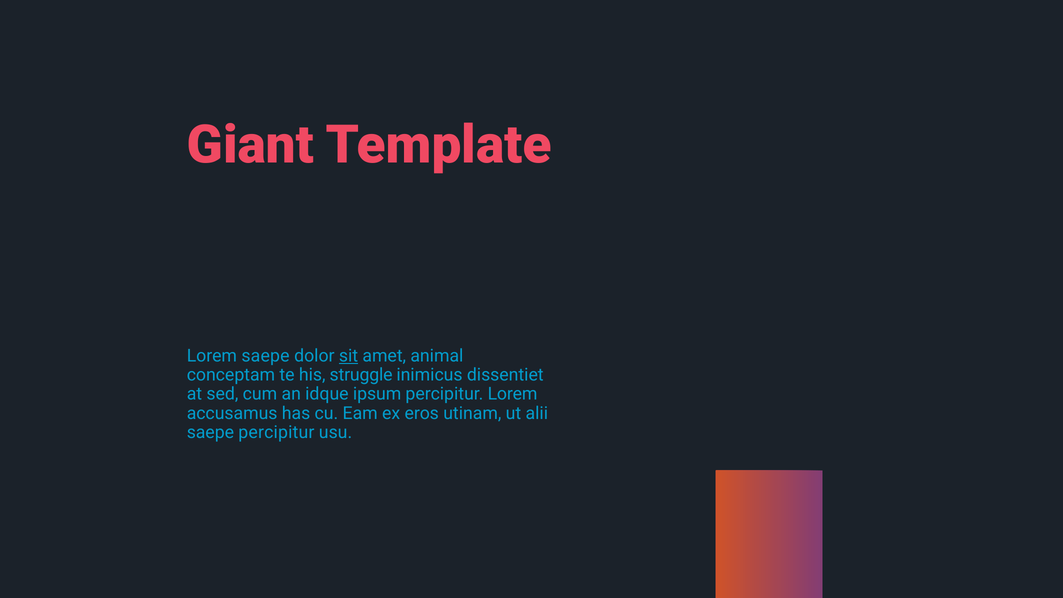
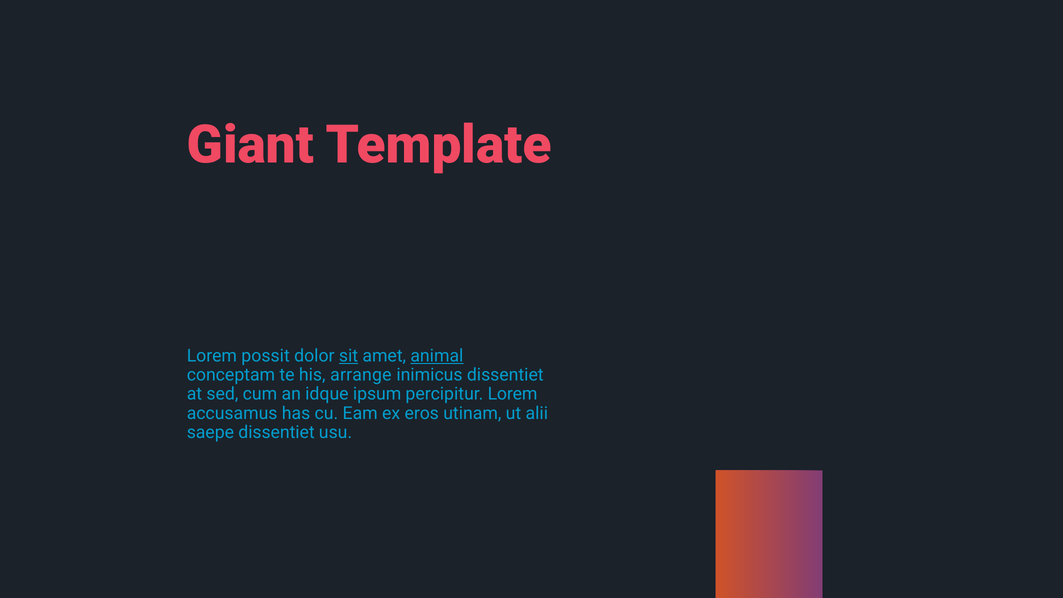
Lorem saepe: saepe -> possit (266, 356)
animal underline: none -> present (437, 356)
struggle: struggle -> arrange (361, 375)
saepe percipitur: percipitur -> dissentiet (277, 432)
